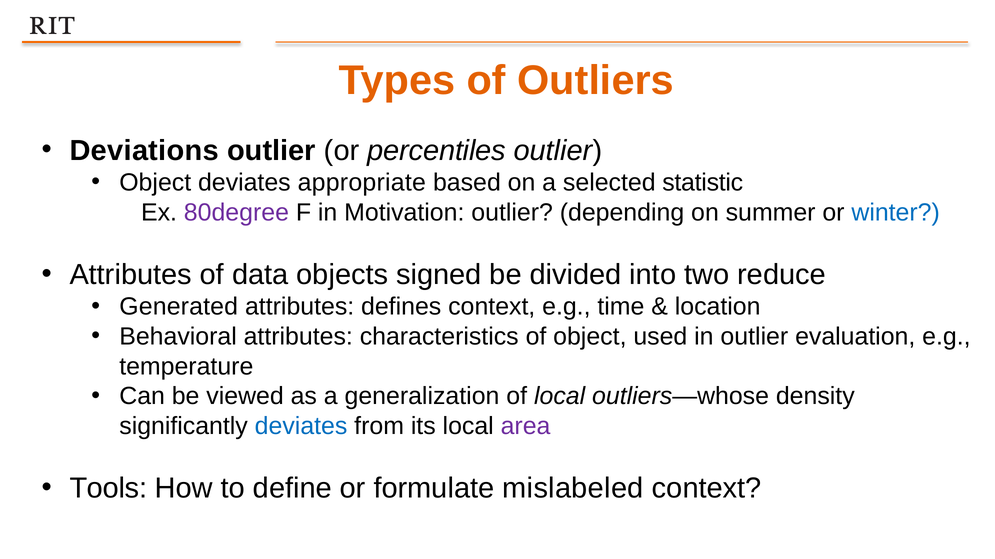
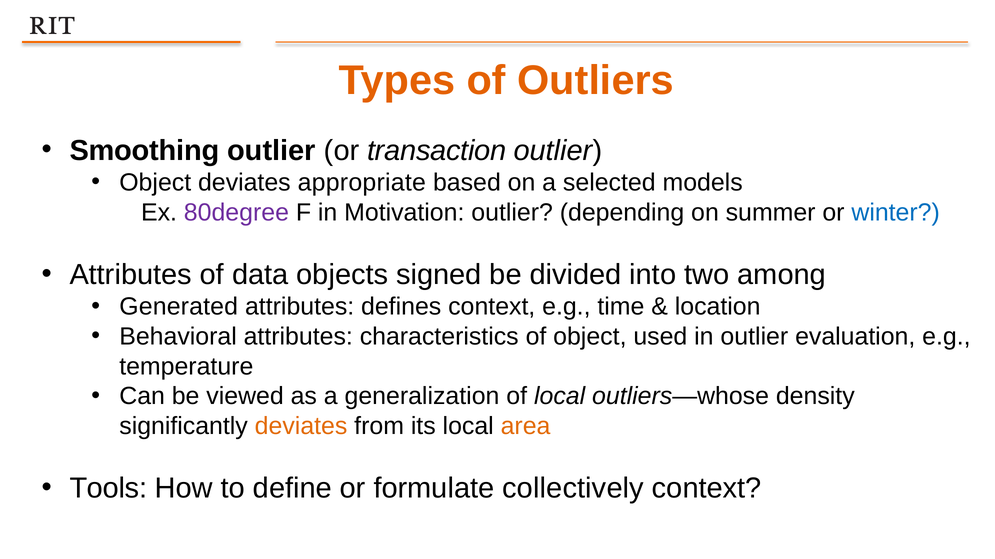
Deviations: Deviations -> Smoothing (145, 151)
percentiles: percentiles -> transaction (437, 151)
statistic: statistic -> models (703, 183)
reduce: reduce -> among (782, 275)
deviates colour: blue -> orange (301, 427)
area colour: purple -> orange (526, 427)
mislabeled: mislabeled -> collectively (573, 489)
